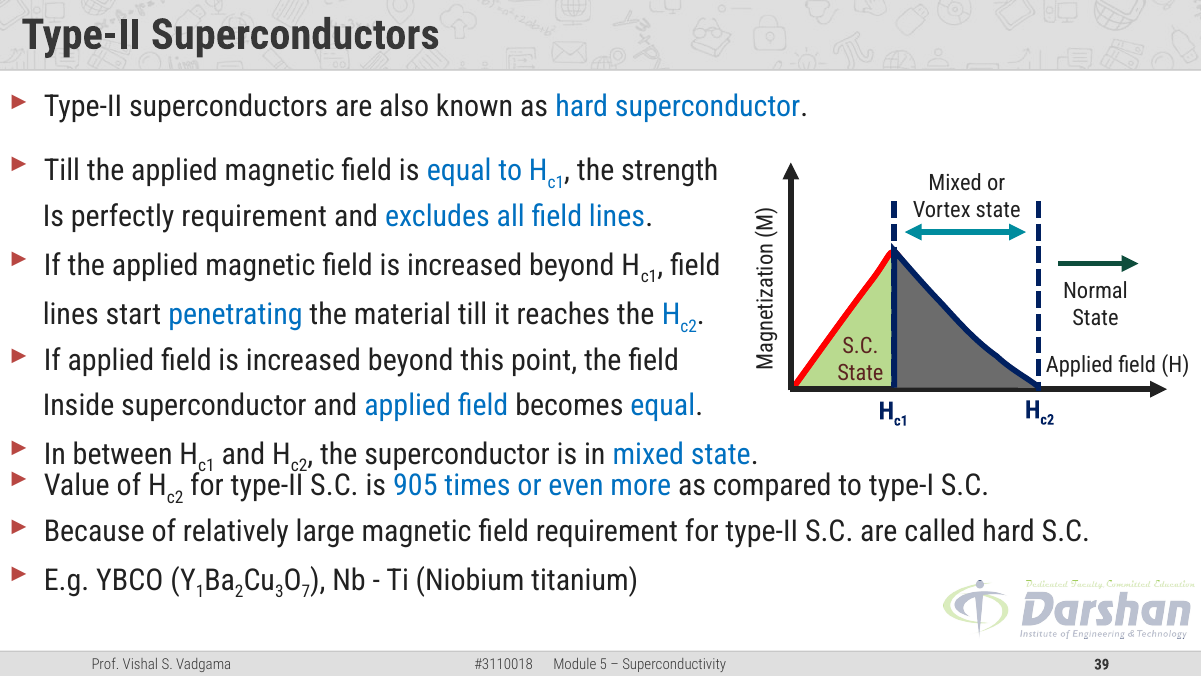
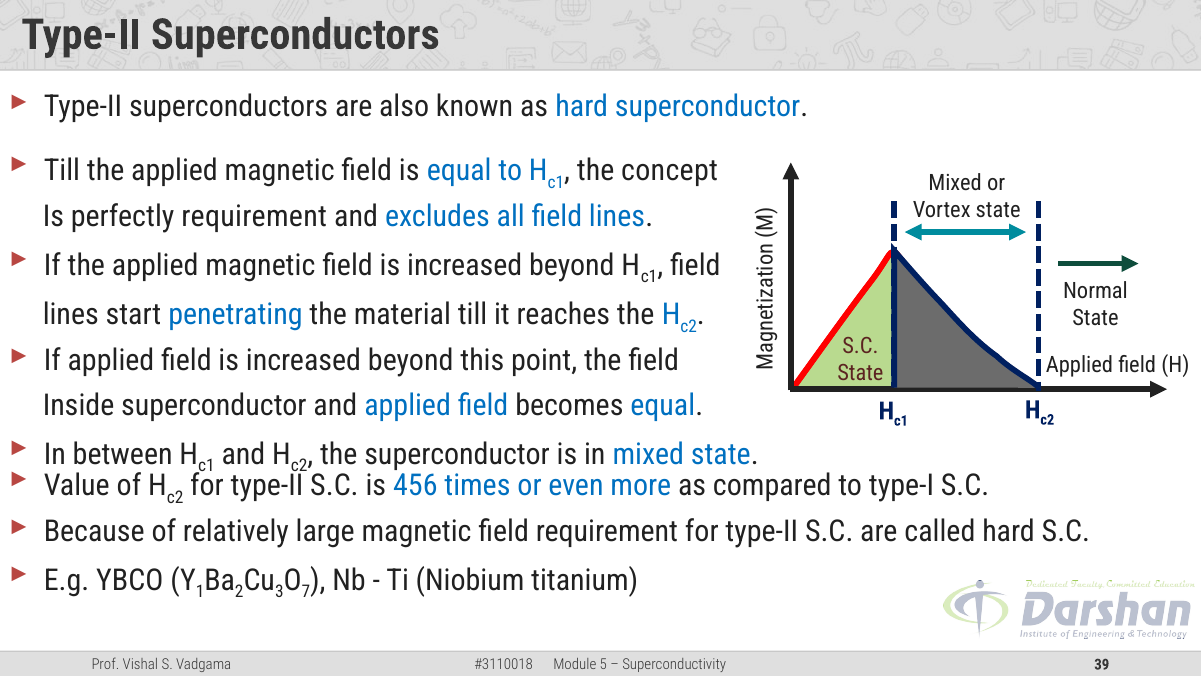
strength: strength -> concept (670, 171)
905: 905 -> 456 (415, 485)
